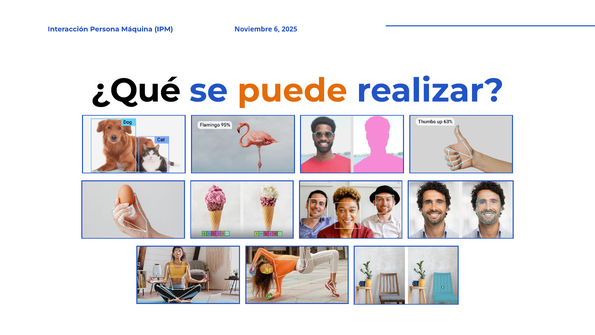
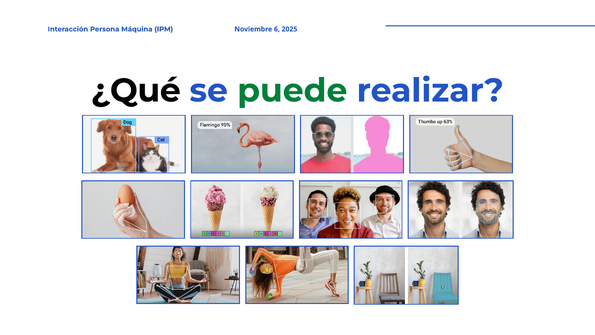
puede colour: orange -> green (292, 91)
